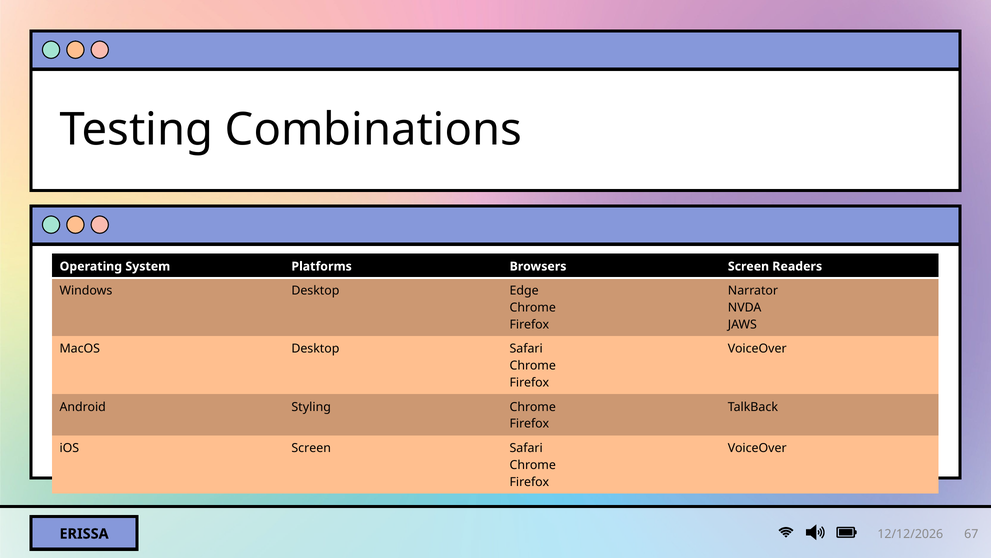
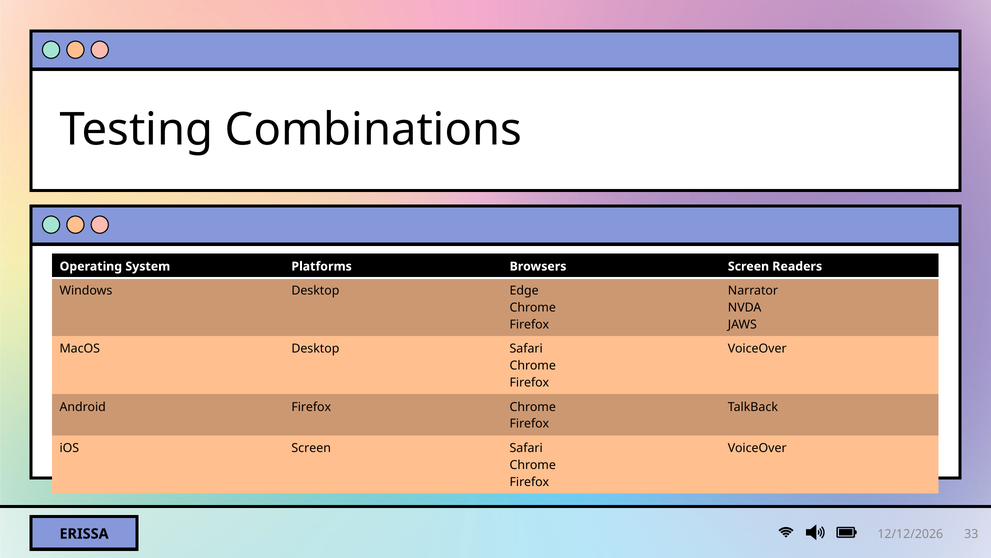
Android Styling: Styling -> Firefox (311, 407)
67: 67 -> 33 (971, 533)
